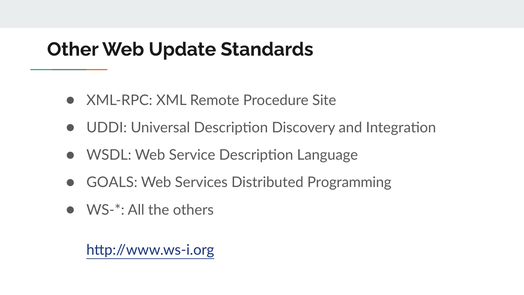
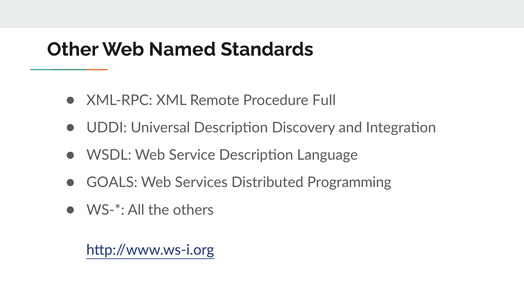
Update: Update -> Named (182, 49)
Site: Site -> Full (324, 100)
